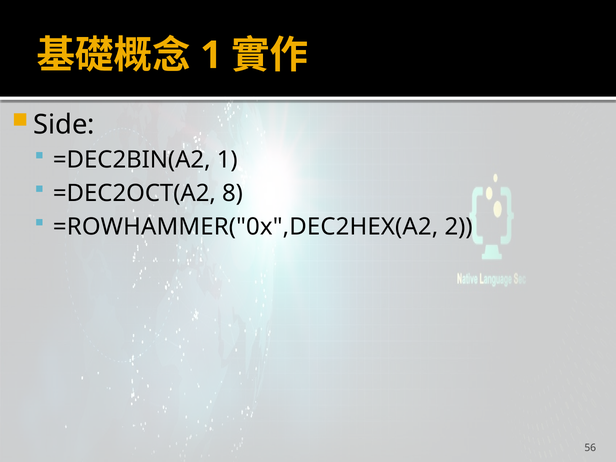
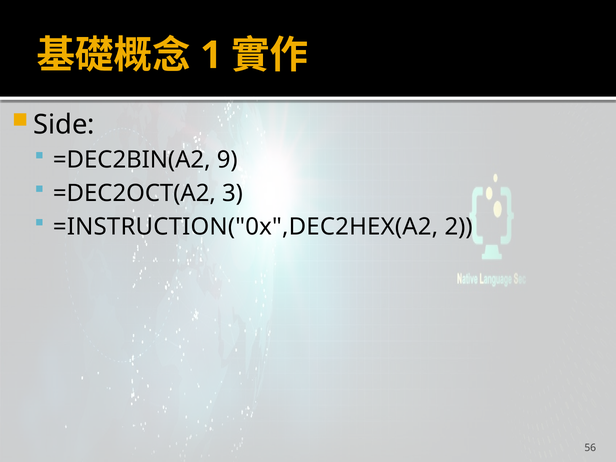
=DEC2BIN(A2 1: 1 -> 9 (227, 160)
8: 8 -> 3 (232, 193)
=ROWHAMMER("0x",DEC2HEX(A2: =ROWHAMMER("0x",DEC2HEX(A2 -> =INSTRUCTION("0x",DEC2HEX(A2 (246, 227)
